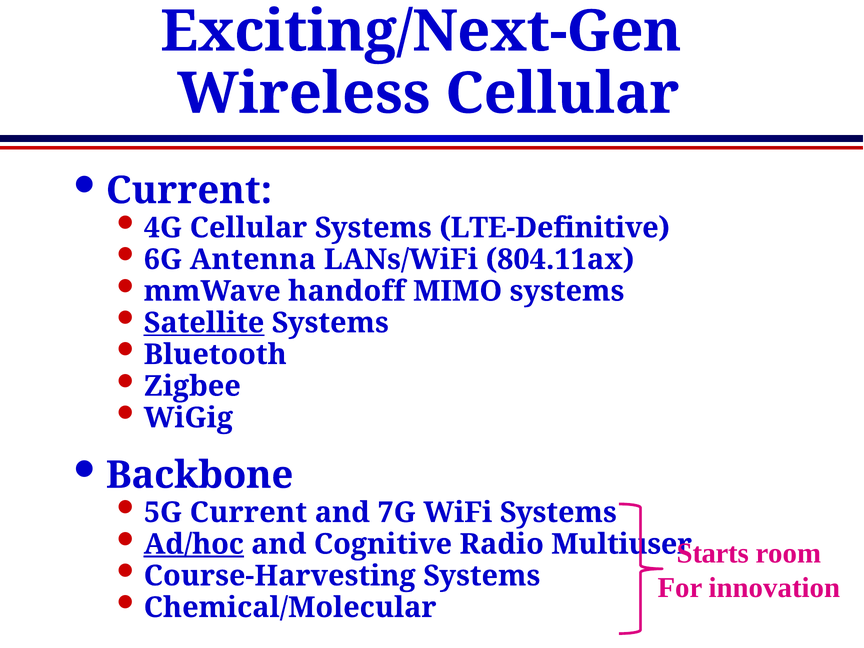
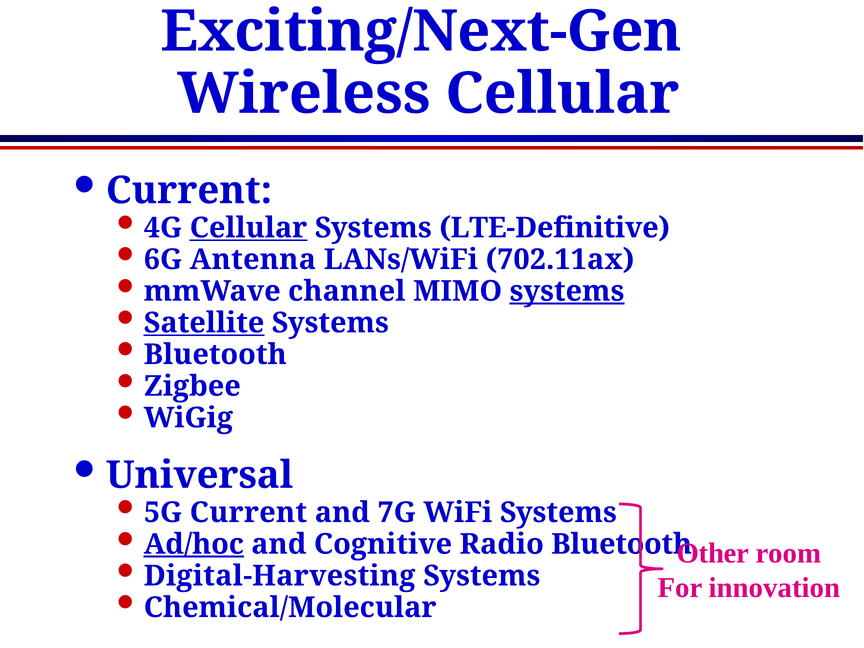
Cellular underline: none -> present (248, 228)
804.11ax: 804.11ax -> 702.11ax (560, 260)
handoff: handoff -> channel (347, 291)
systems underline: none -> present (567, 291)
Backbone: Backbone -> Universal (200, 475)
Radio Multiuser: Multiuser -> Bluetooth (622, 544)
Starts: Starts -> Other (713, 553)
Course-Harvesting: Course-Harvesting -> Digital-Harvesting (280, 576)
